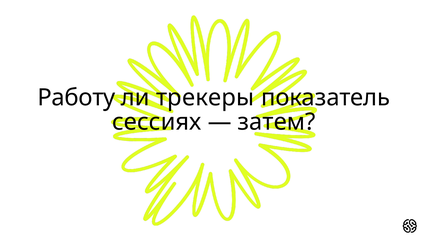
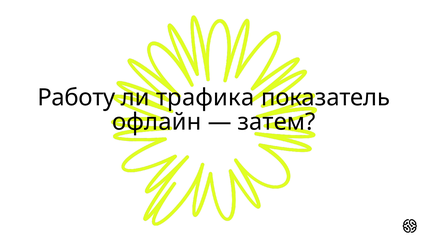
трекеры: трекеры -> трафика (205, 97)
сессиях: сессиях -> офлайн (157, 122)
